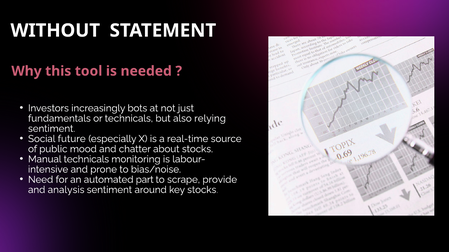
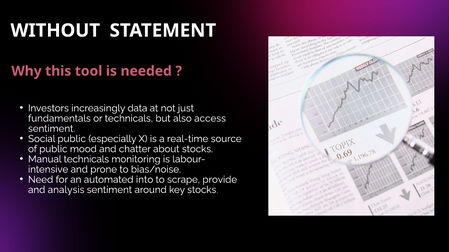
bots: bots -> data (137, 108)
relying: relying -> access (210, 119)
Social future: future -> public (72, 139)
part: part -> into (145, 180)
